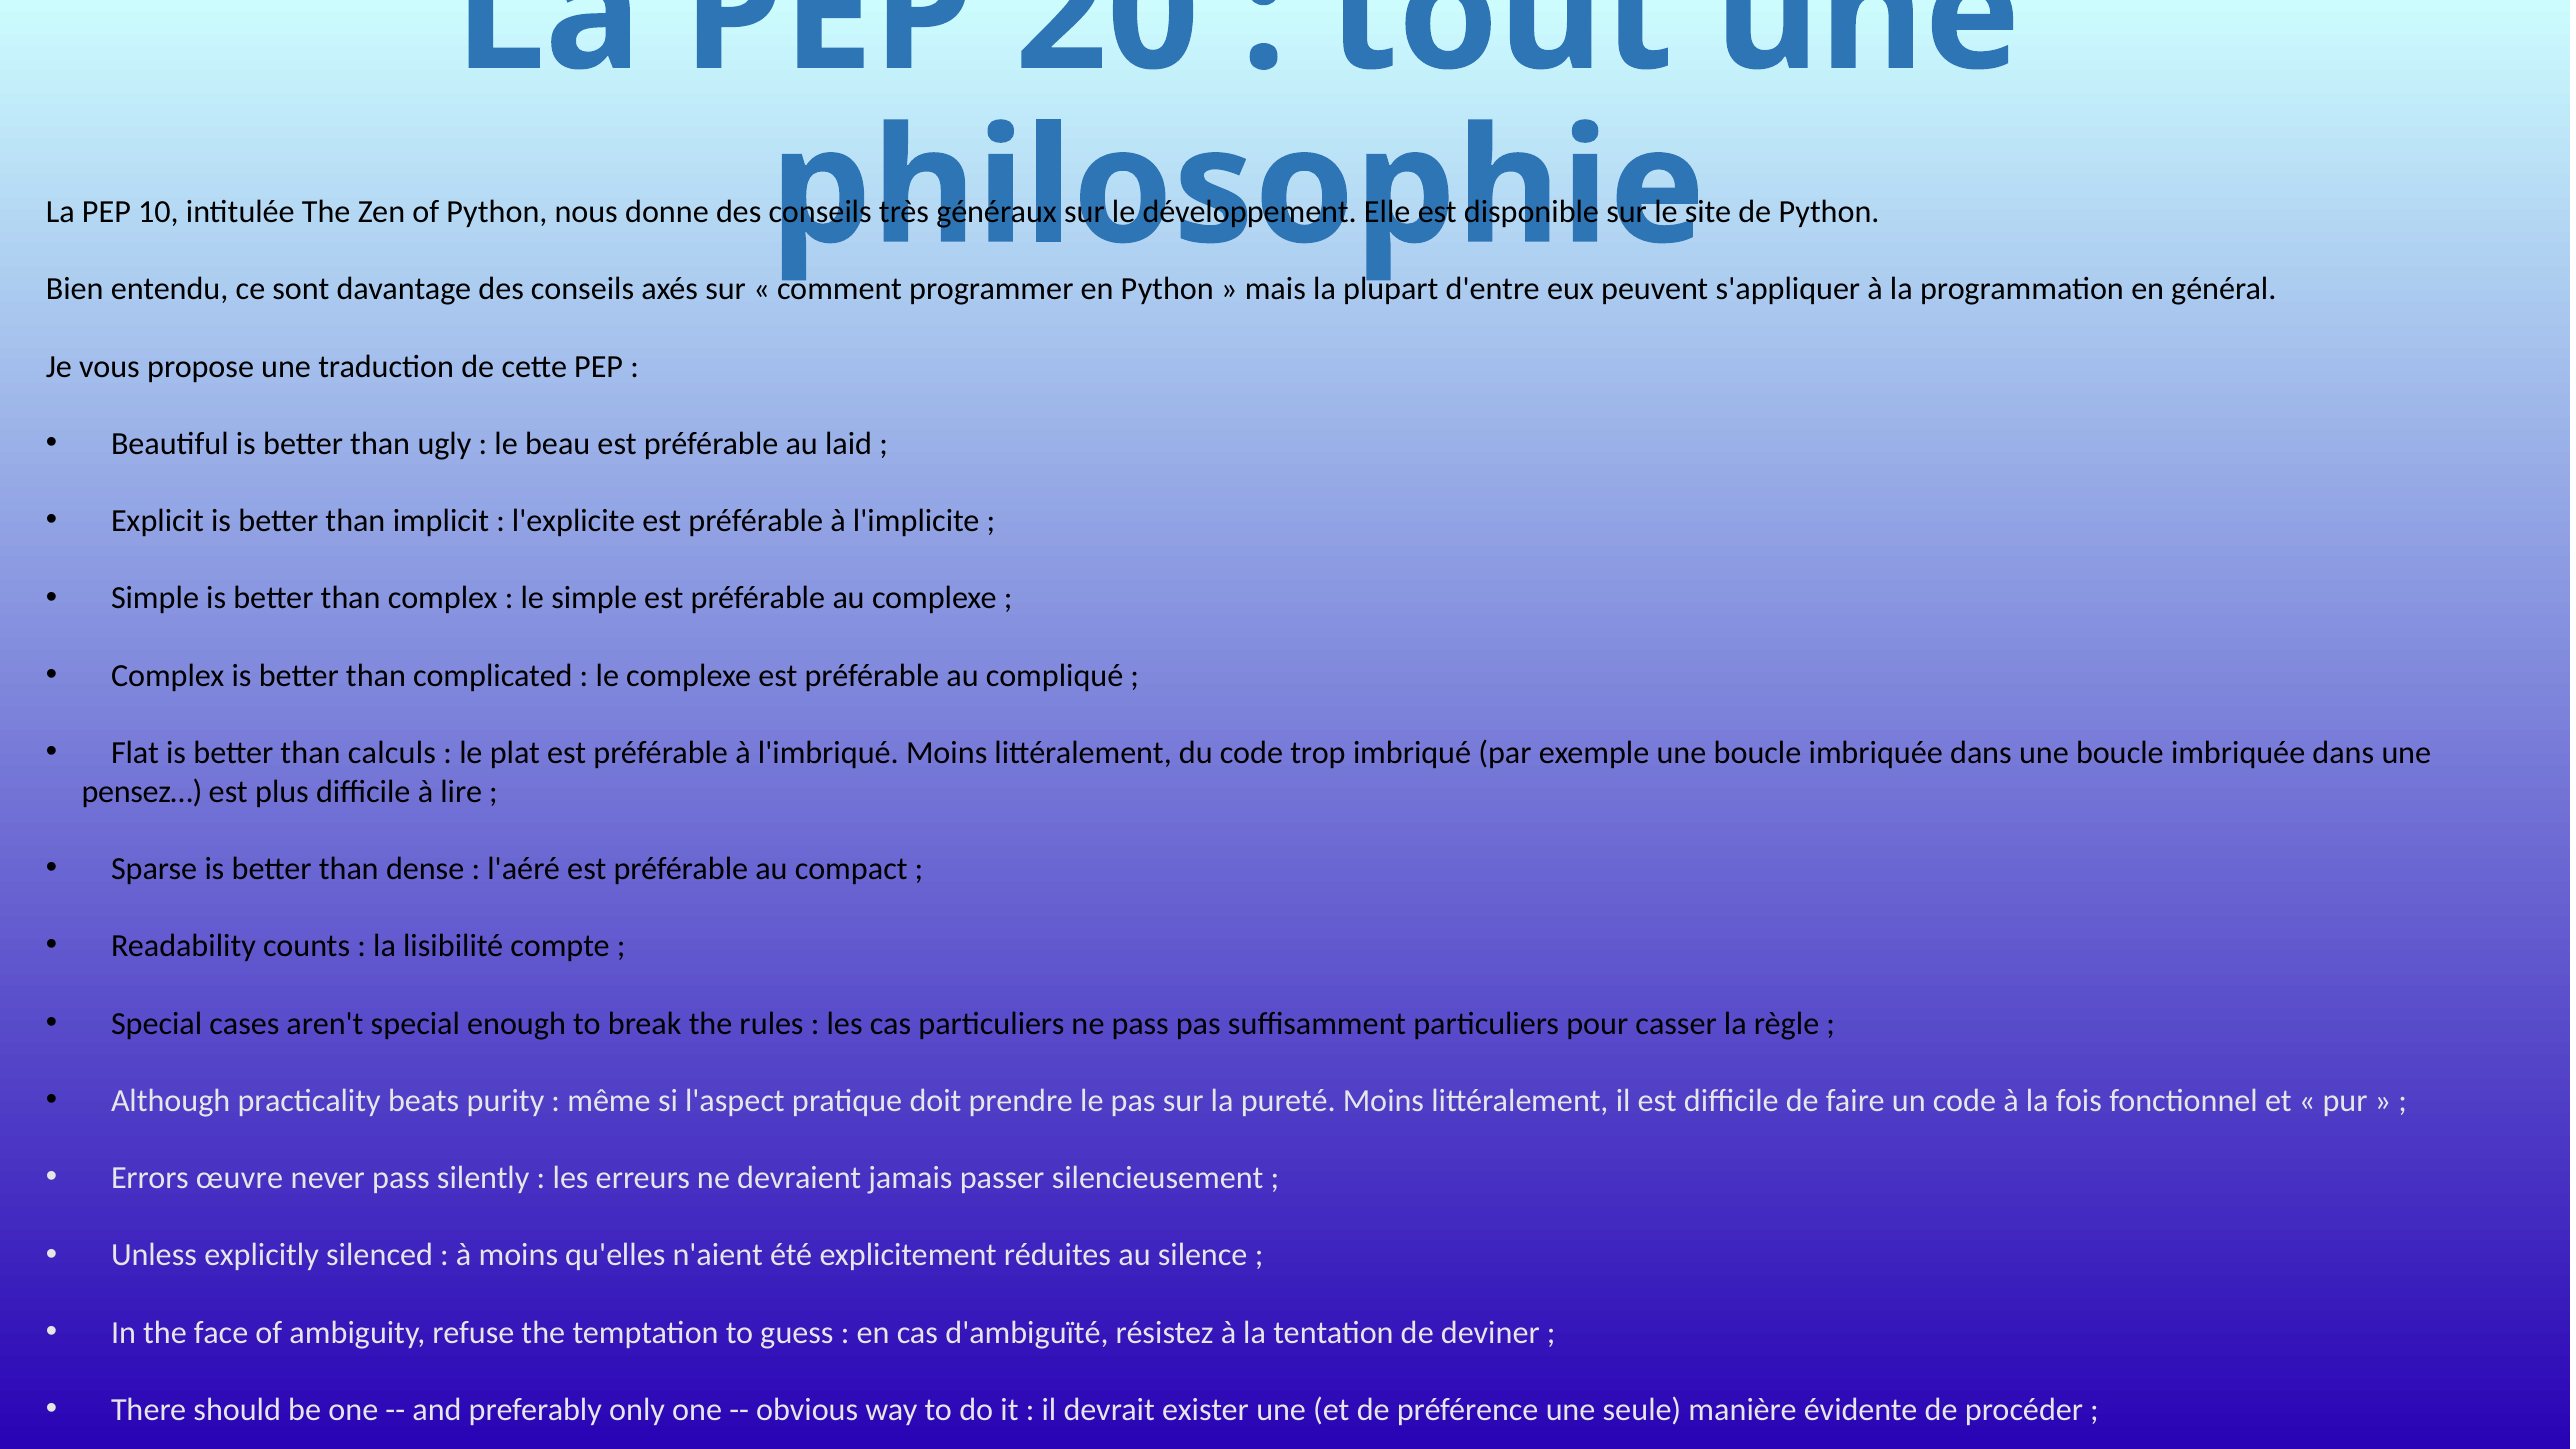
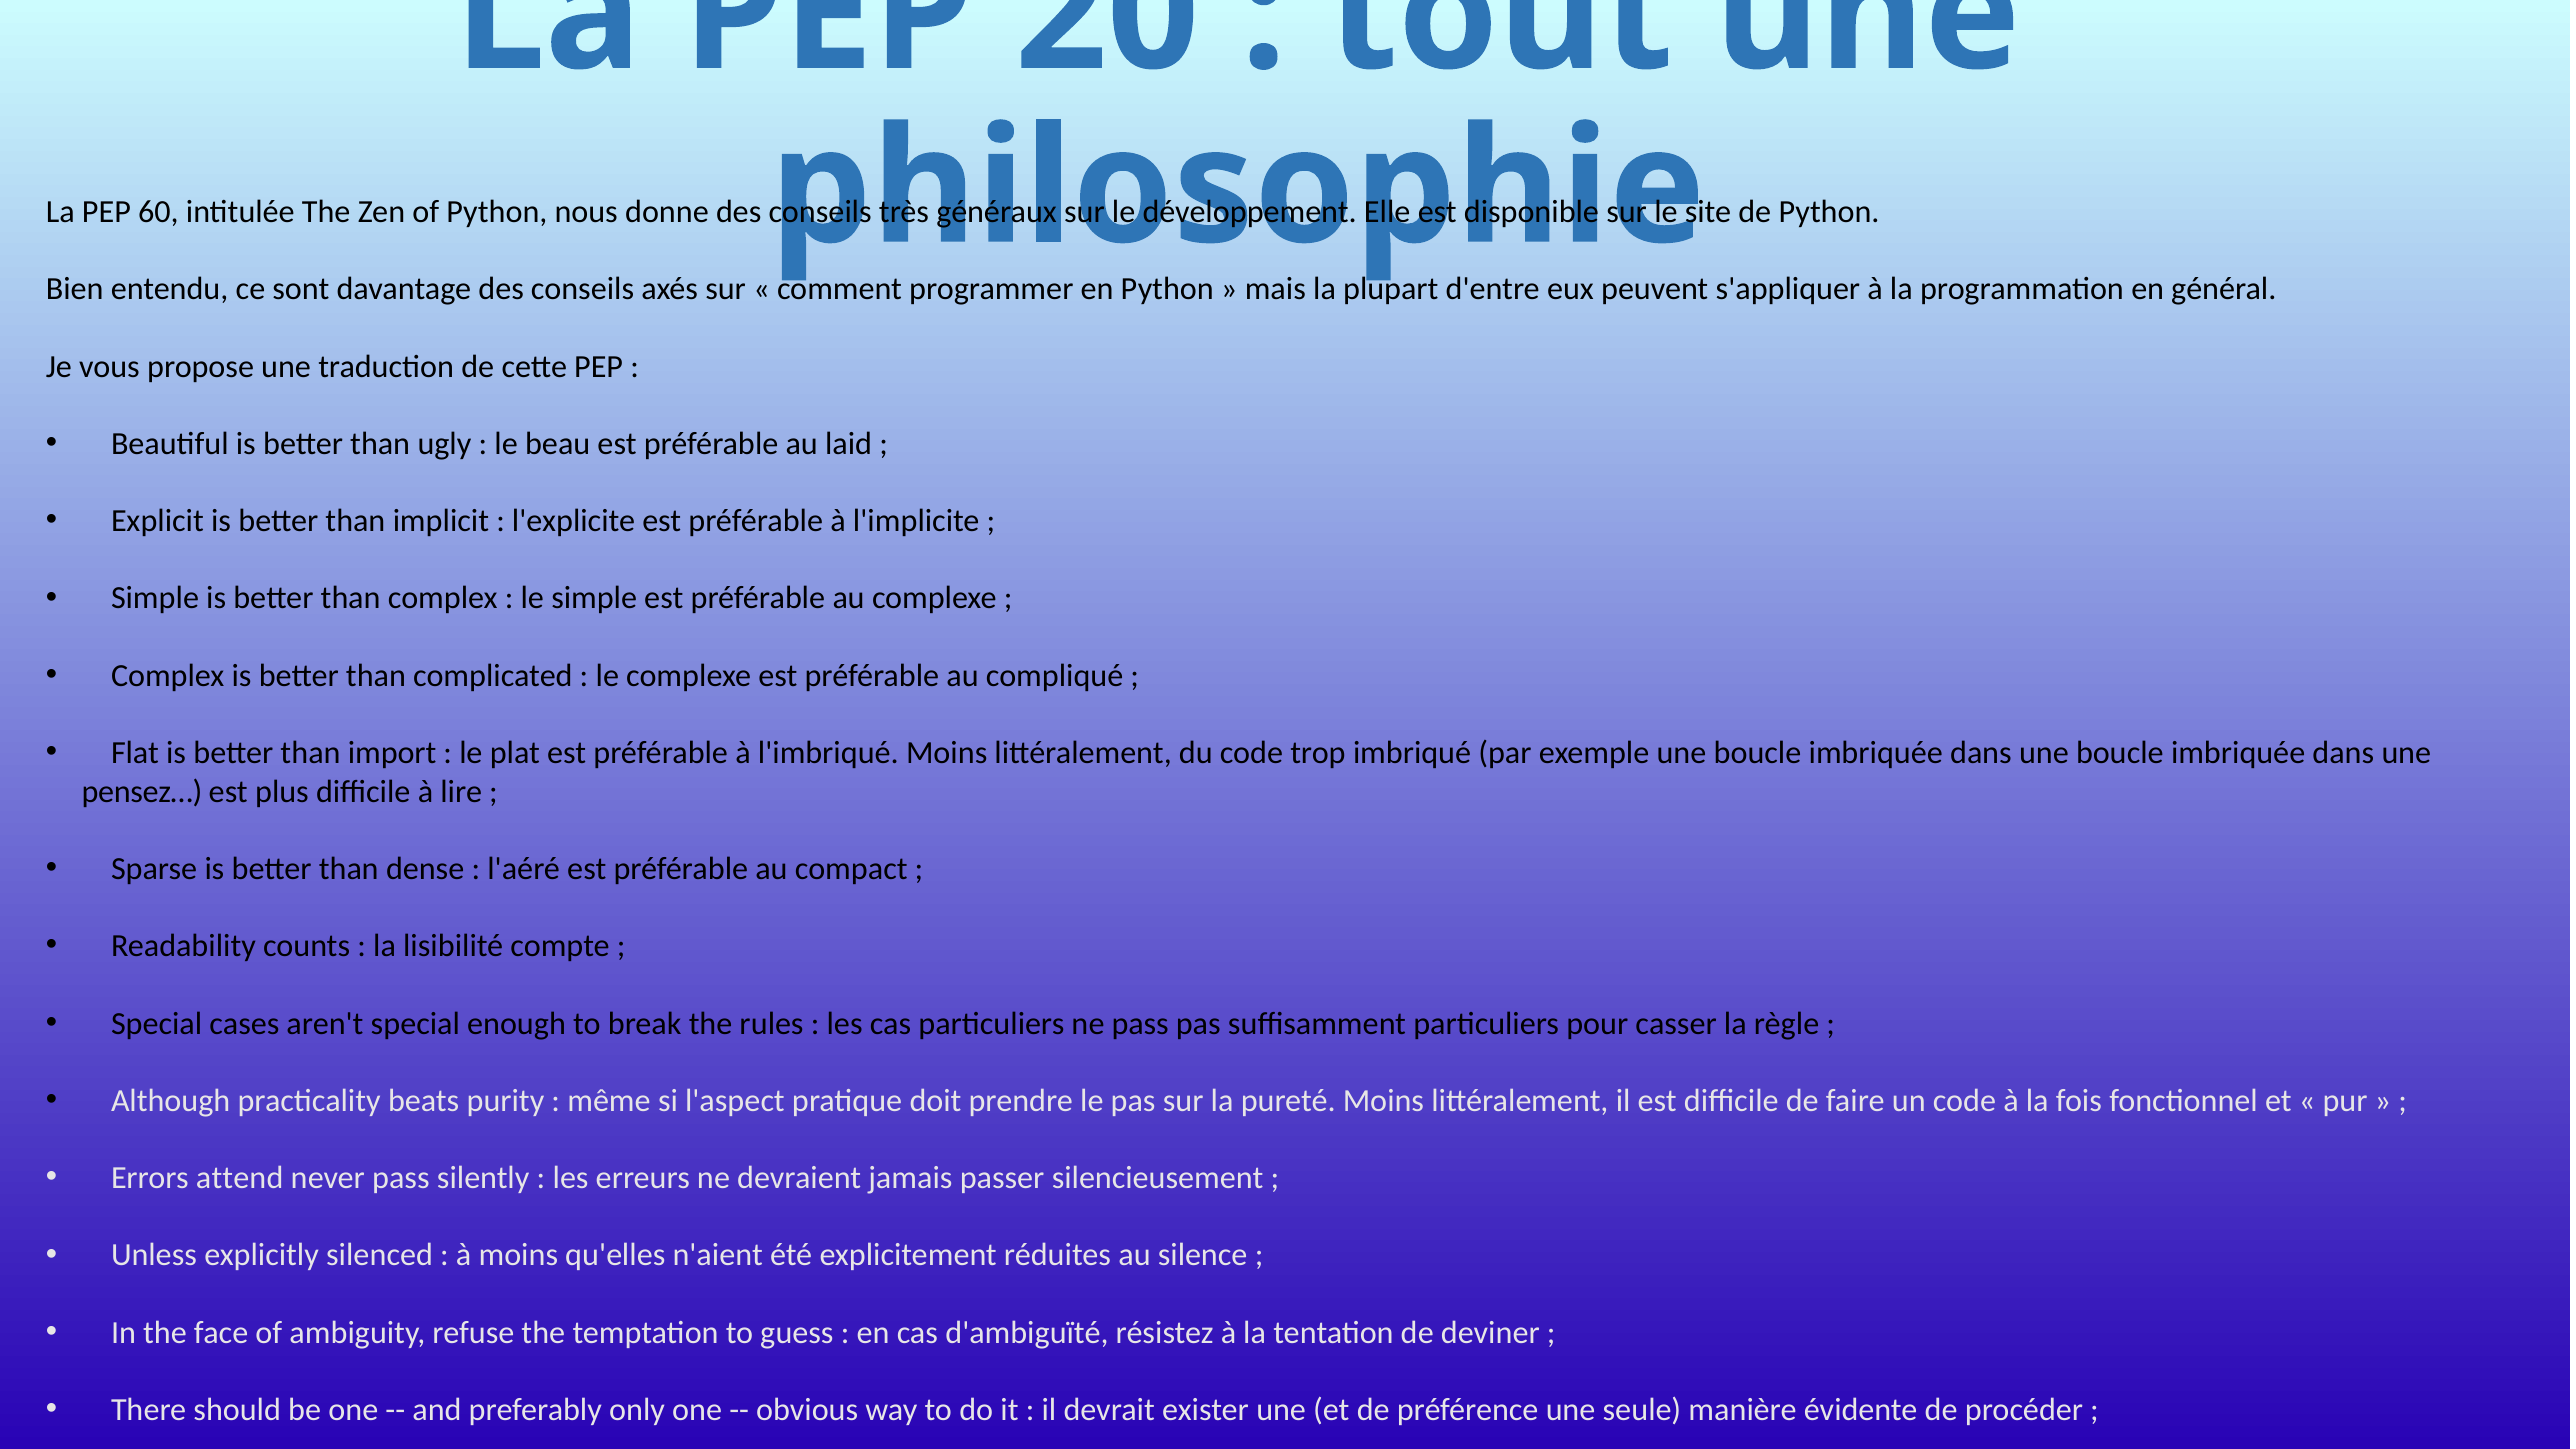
10: 10 -> 60 (158, 212)
calculs: calculs -> import (392, 753)
œuvre: œuvre -> attend (240, 1178)
